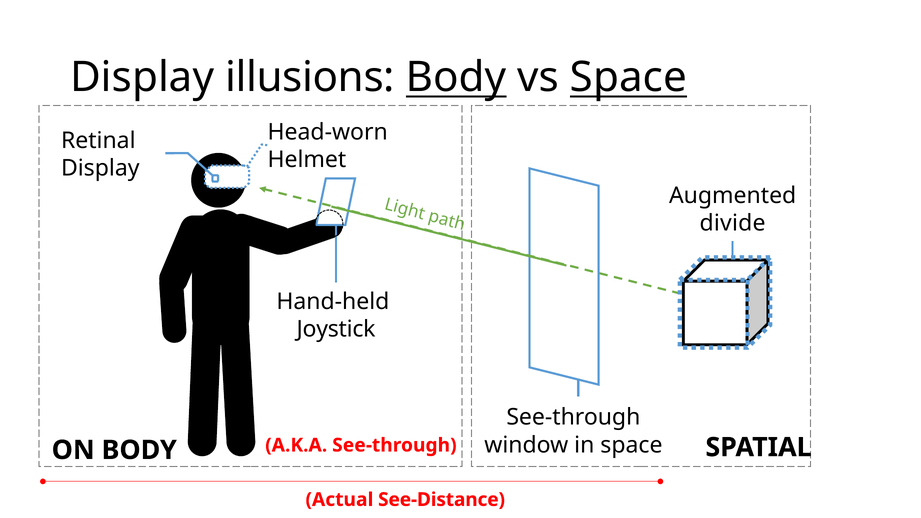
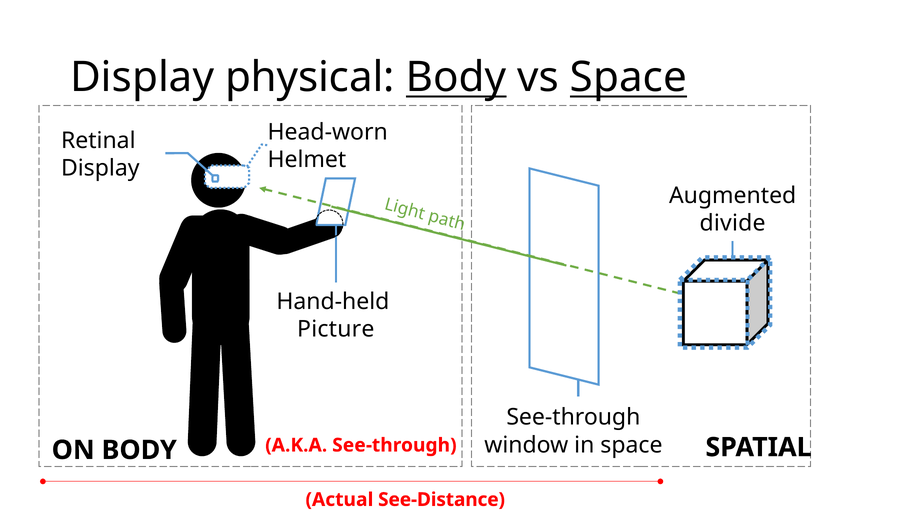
illusions: illusions -> physical (310, 77)
Joystick: Joystick -> Picture (336, 329)
